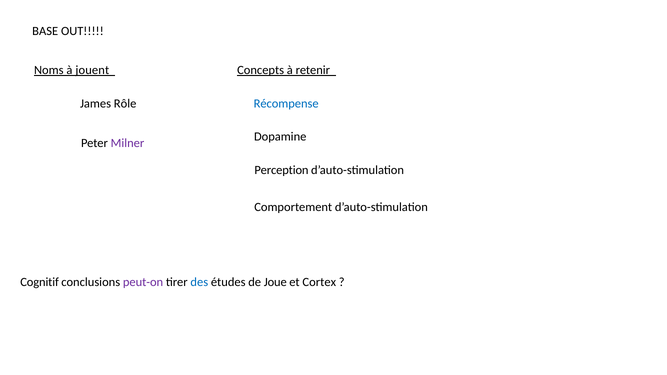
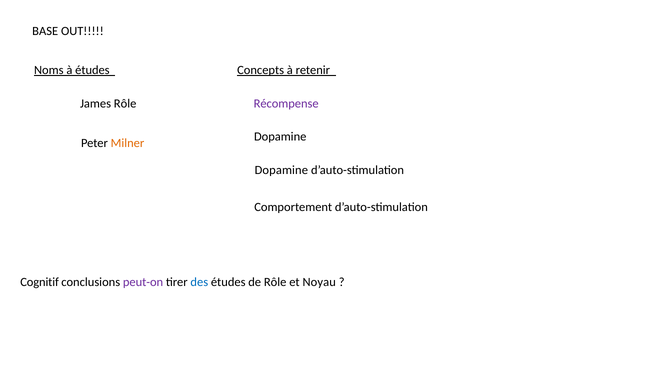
à jouent: jouent -> études (92, 70)
Récompense colour: blue -> purple (286, 103)
Milner colour: purple -> orange (128, 143)
Perception: Perception -> Dopamine (281, 170)
de Joue: Joue -> Rôle (275, 282)
Cortex: Cortex -> Noyau (319, 282)
